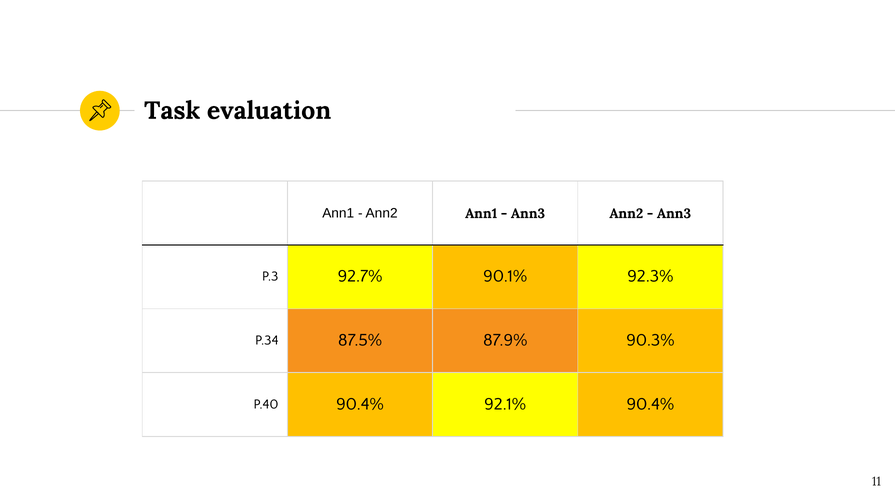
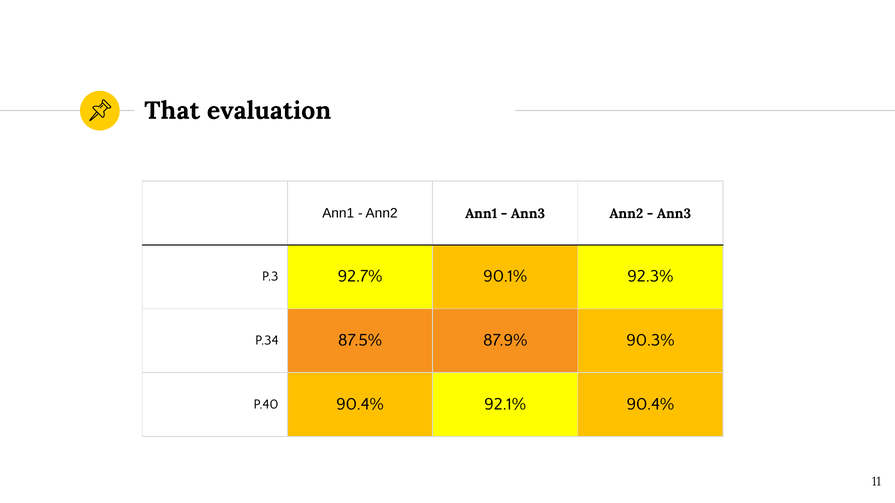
Task: Task -> That (172, 111)
